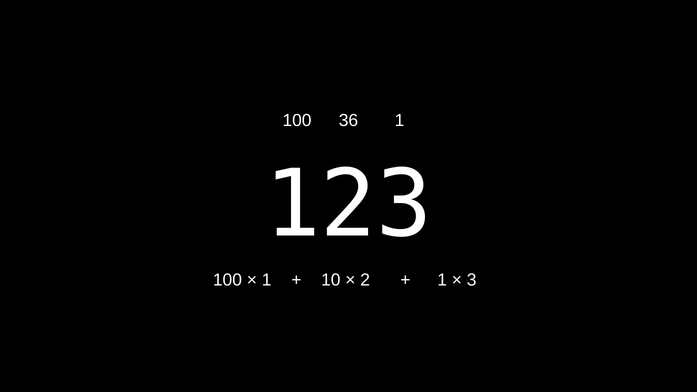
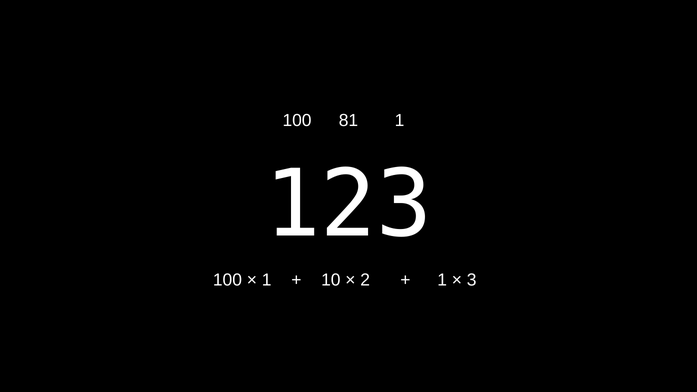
36: 36 -> 81 (348, 120)
